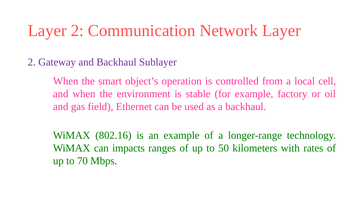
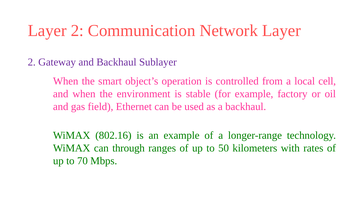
impacts: impacts -> through (129, 148)
